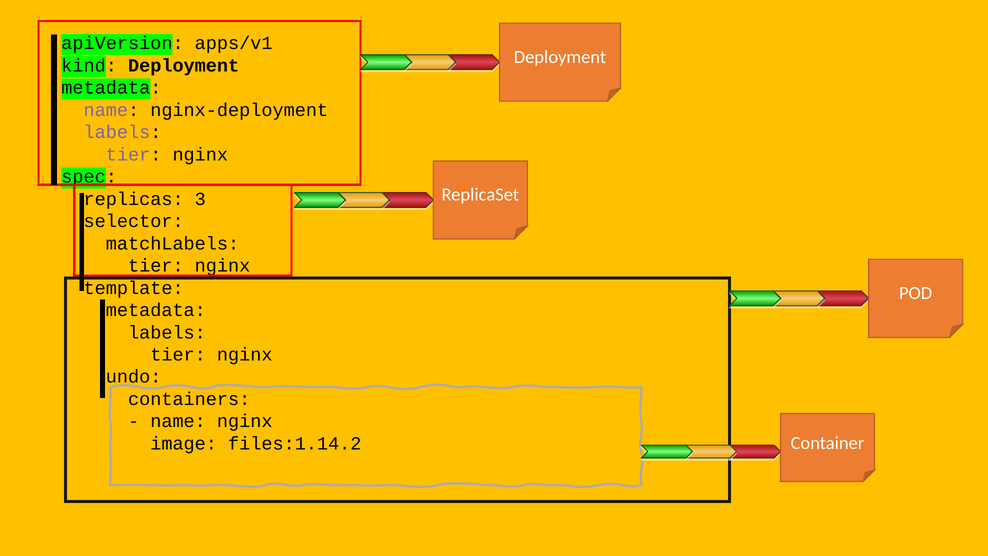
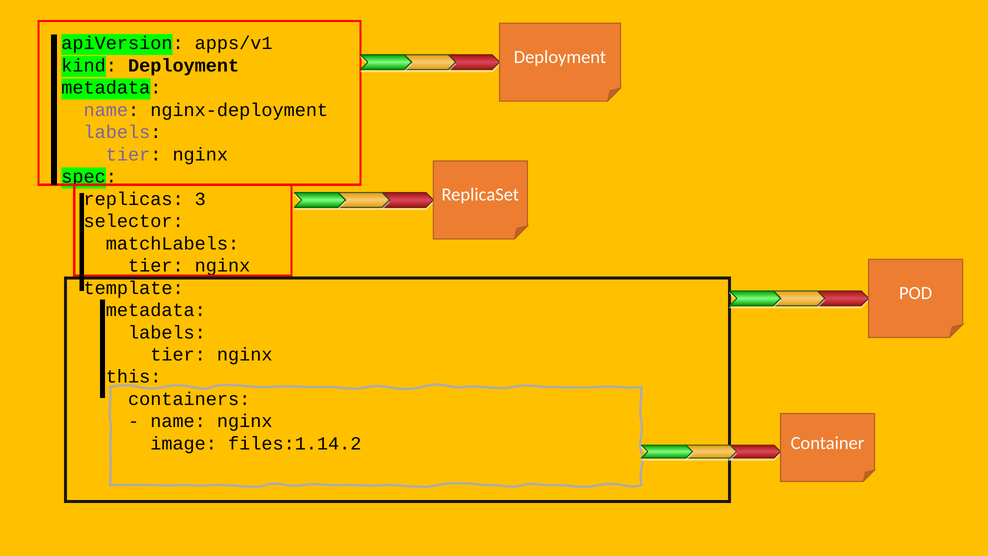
undo: undo -> this (134, 377)
